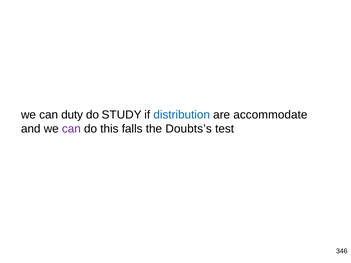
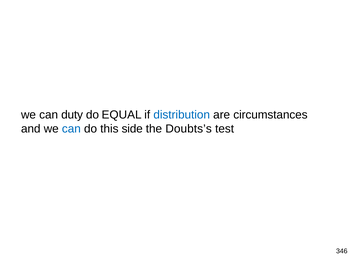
STUDY: STUDY -> EQUAL (122, 115)
accommodate: accommodate -> circumstances (270, 115)
can colour: purple -> blue (71, 129)
falls: falls -> side (132, 129)
